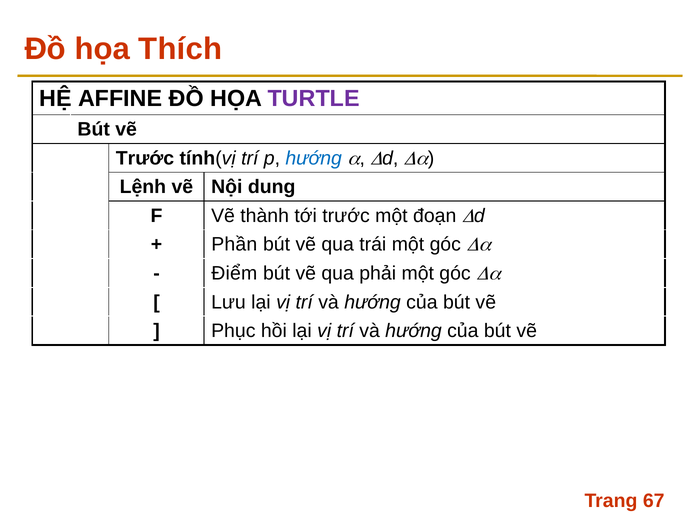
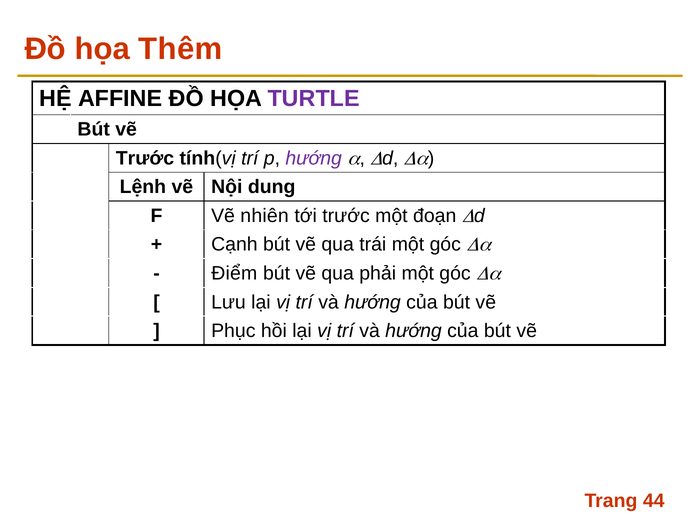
Thích: Thích -> Thêm (180, 49)
hướng colour: blue -> purple (314, 158)
thành: thành -> nhiên (265, 216)
Phần: Phần -> Cạnh (234, 244)
67: 67 -> 44 (654, 501)
